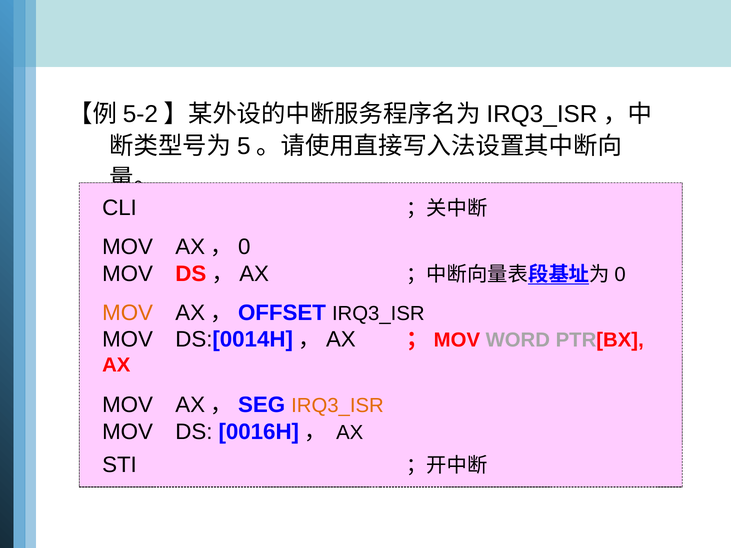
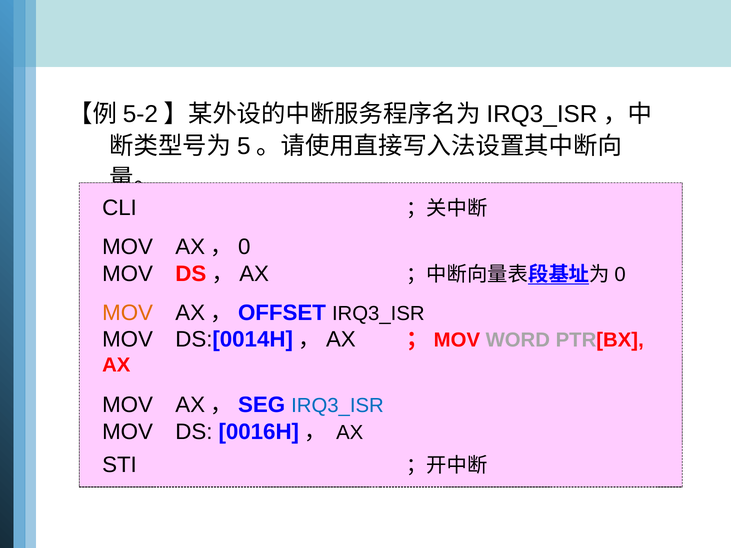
IRQ3_ISR colour: orange -> blue (337, 406)
